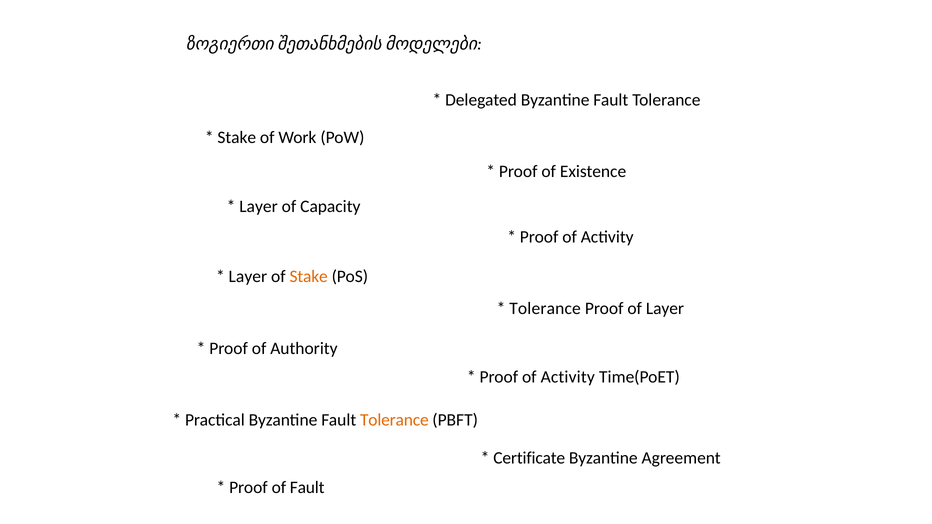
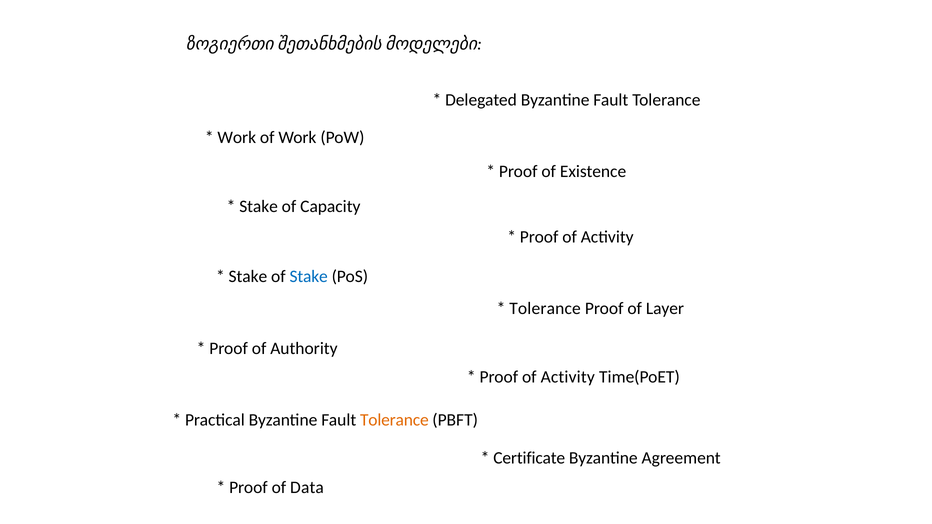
Stake: Stake -> Work (237, 138)
Layer: Layer -> Stake (259, 207)
Layer: Layer -> Stake (248, 277)
Stake colour: orange -> blue (309, 277)
of Fault: Fault -> Data (307, 488)
